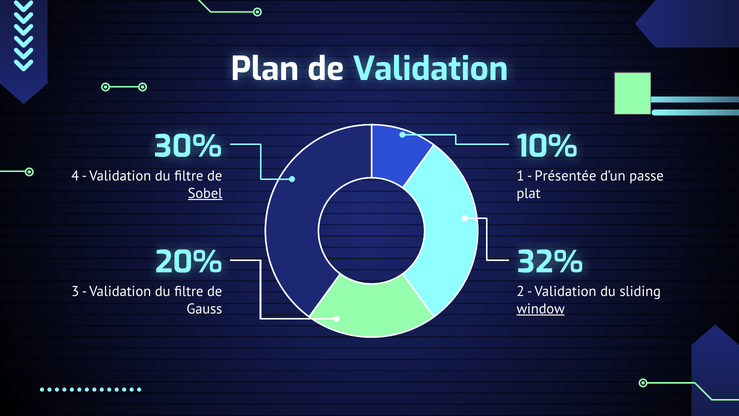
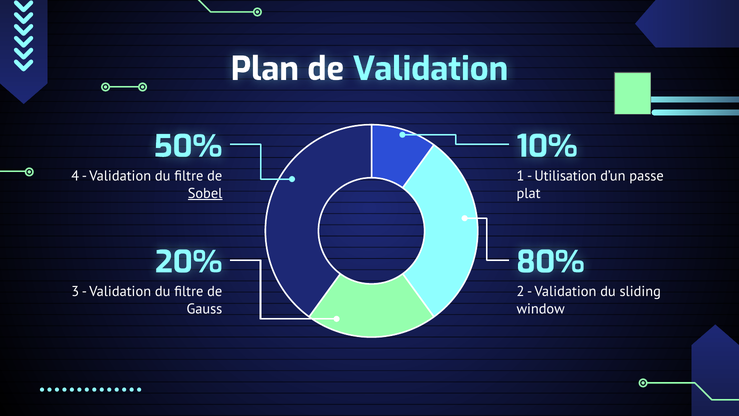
30%: 30% -> 50% (188, 146)
Présentée: Présentée -> Utilisation (566, 176)
32%: 32% -> 80% (550, 262)
window underline: present -> none (541, 309)
